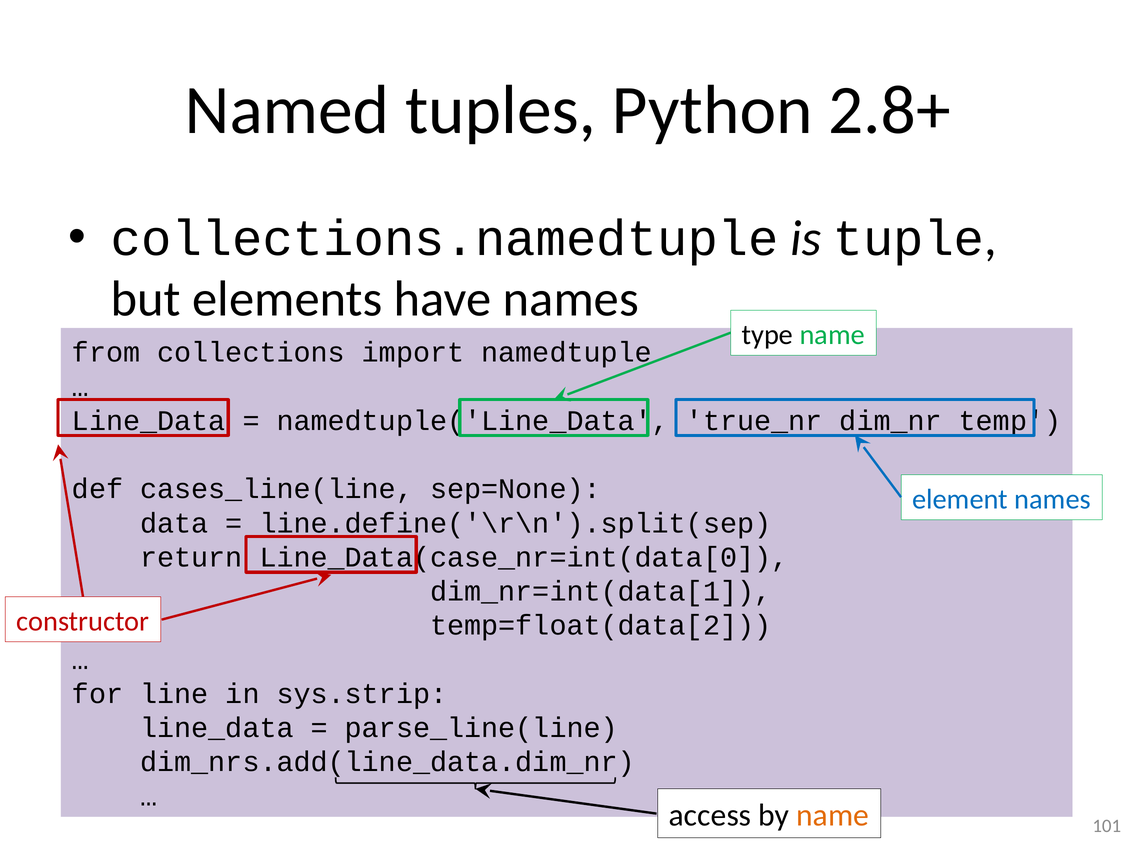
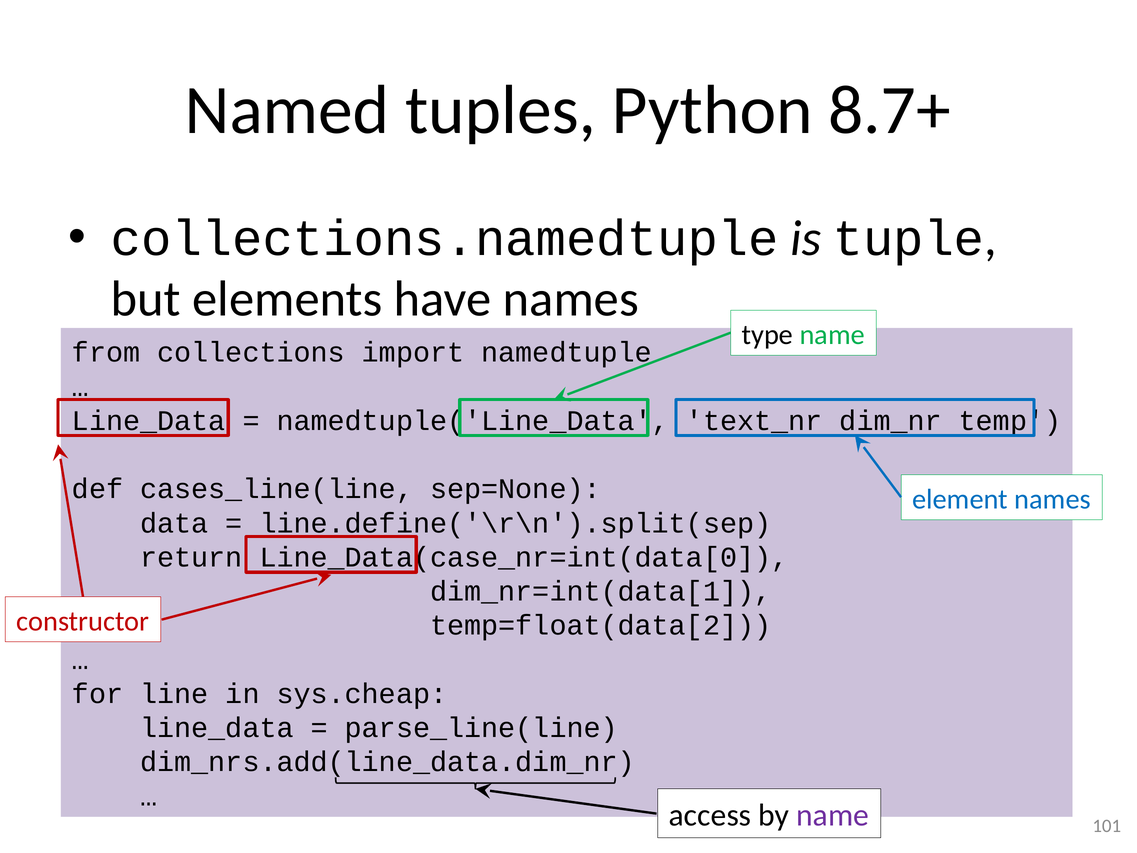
2.8+: 2.8+ -> 8.7+ (890, 110)
true_nr: true_nr -> text_nr (754, 421)
sys.strip: sys.strip -> sys.cheap (362, 694)
name colour: orange -> purple (833, 815)
